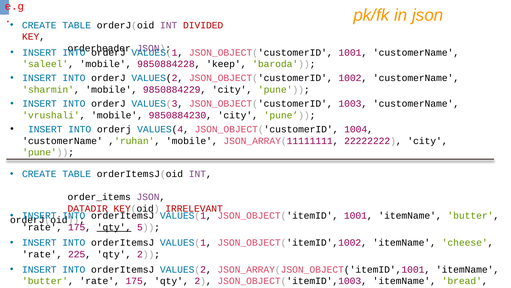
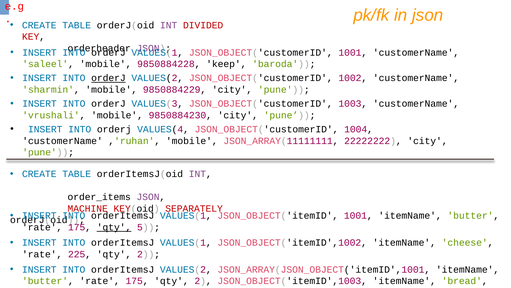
orderJ underline: none -> present (108, 78)
DATADIR: DATADIR -> MACHINE (88, 208)
IRRELEVANT: IRRELEVANT -> SEPARATELY (194, 208)
